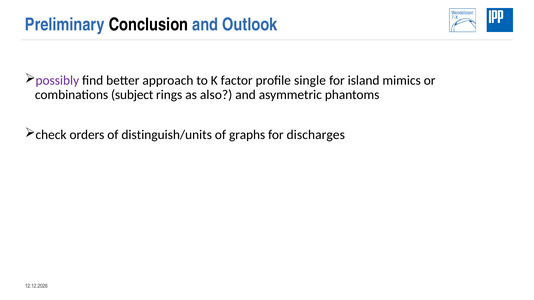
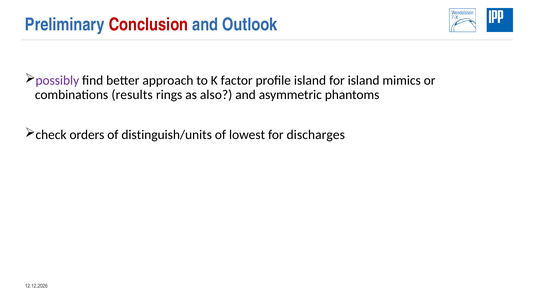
Conclusion colour: black -> red (148, 25)
profile single: single -> island (310, 81)
subject: subject -> results (132, 95)
graphs: graphs -> lowest (247, 135)
